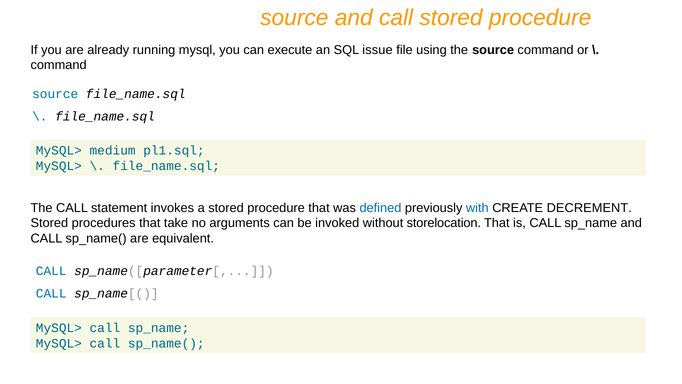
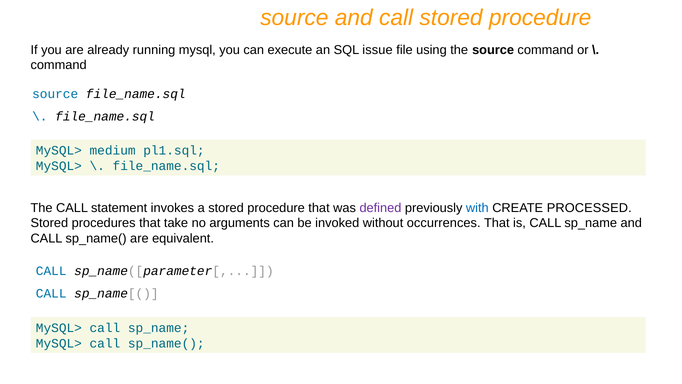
defined colour: blue -> purple (380, 208)
DECREMENT: DECREMENT -> PROCESSED (589, 208)
storelocation: storelocation -> occurrences (444, 223)
